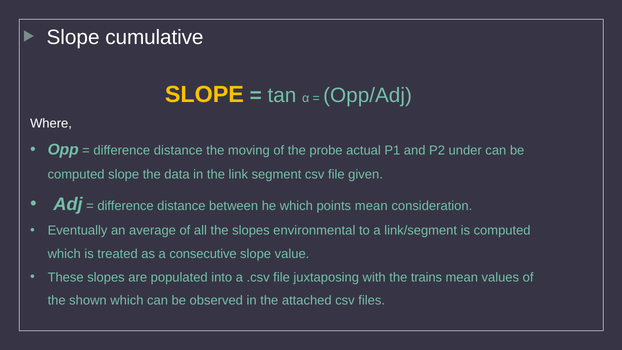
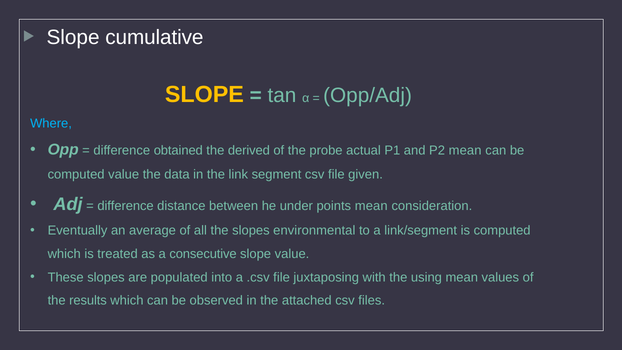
Where colour: white -> light blue (51, 123)
distance: distance -> obtained (178, 151)
moving: moving -> derived (249, 151)
P2 under: under -> mean (465, 151)
computed slope: slope -> value (124, 174)
he which: which -> under (296, 206)
trains: trains -> using (426, 277)
shown: shown -> results (88, 300)
